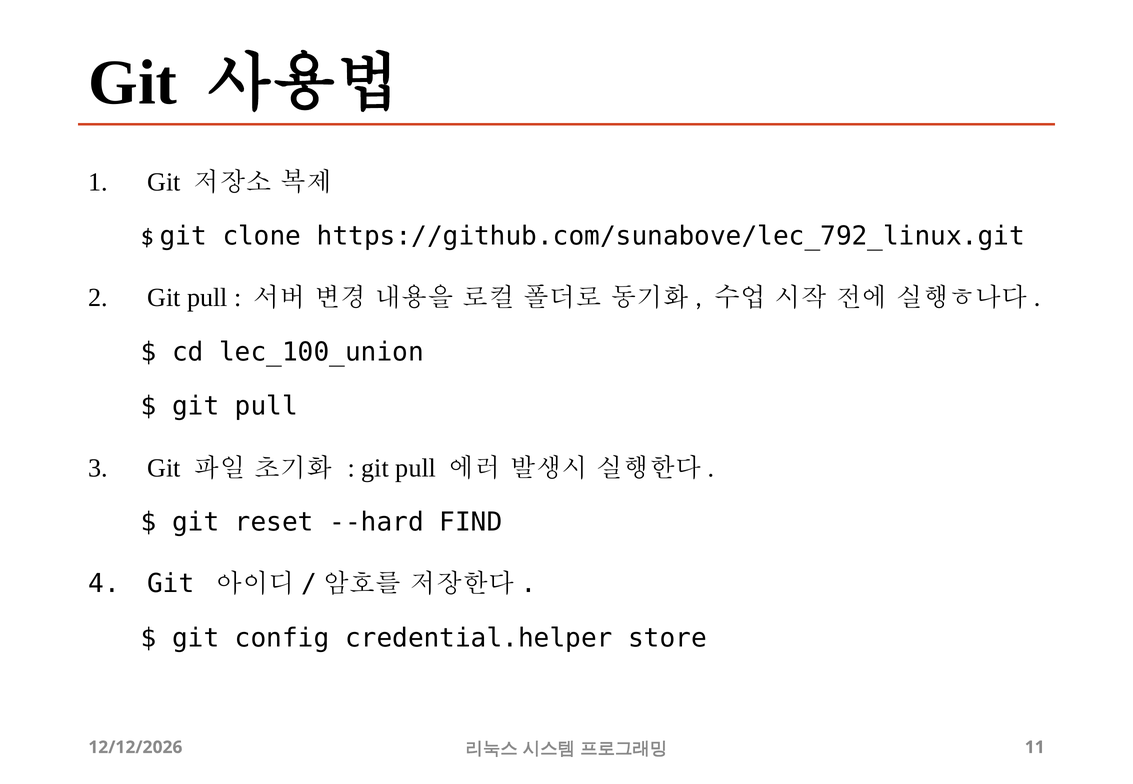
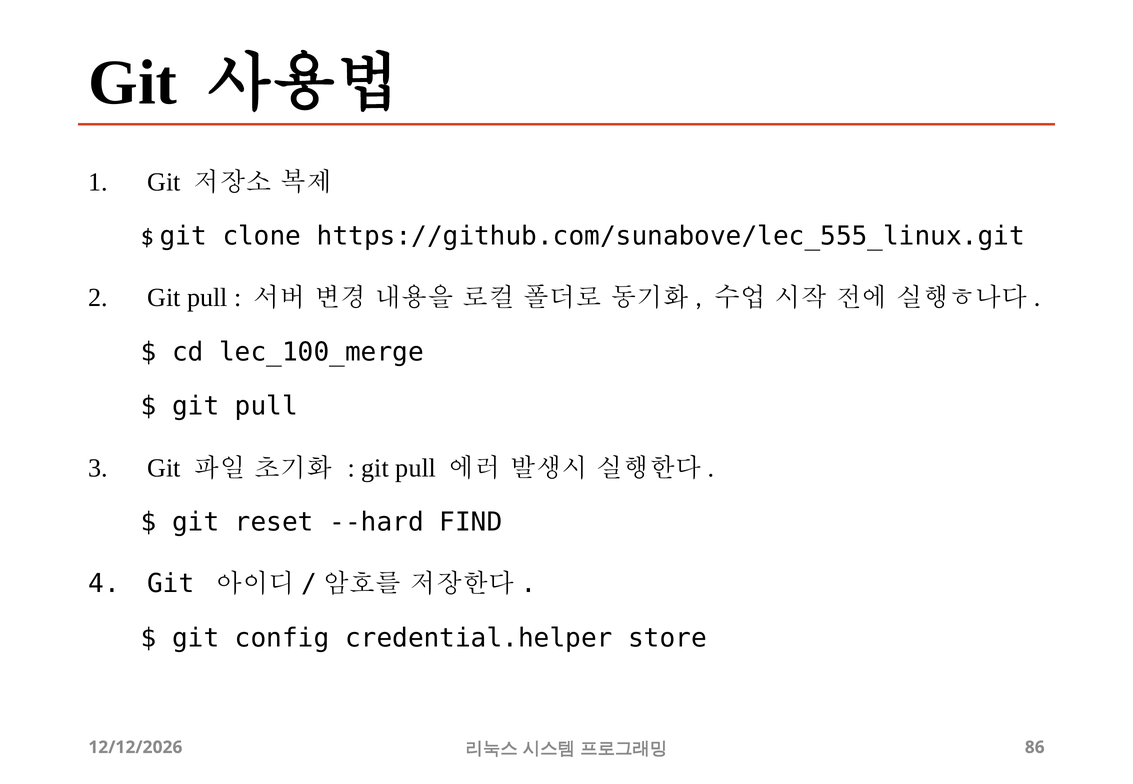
https://github.com/sunabove/lec_792_linux.git: https://github.com/sunabove/lec_792_linux.git -> https://github.com/sunabove/lec_555_linux.git (671, 236)
lec_100_union: lec_100_union -> lec_100_merge (322, 352)
11: 11 -> 86 (1035, 748)
